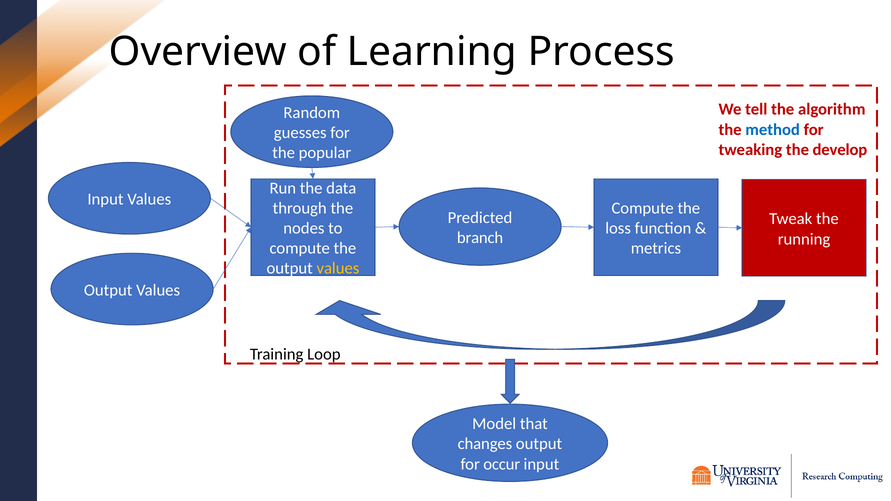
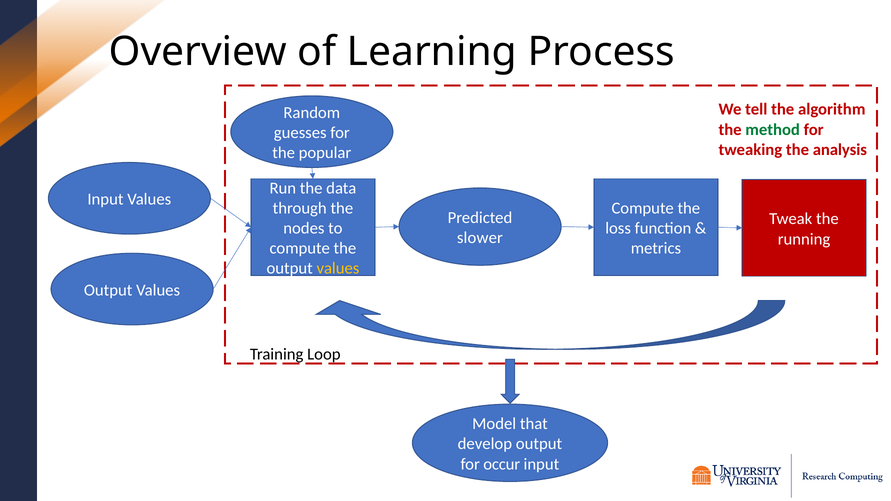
method colour: blue -> green (773, 130)
develop: develop -> analysis (840, 150)
branch: branch -> slower (480, 238)
changes: changes -> develop (485, 444)
